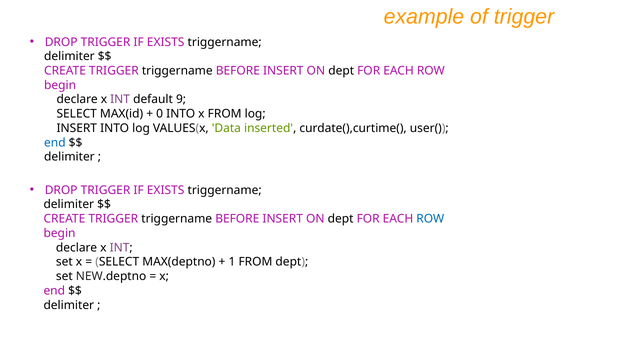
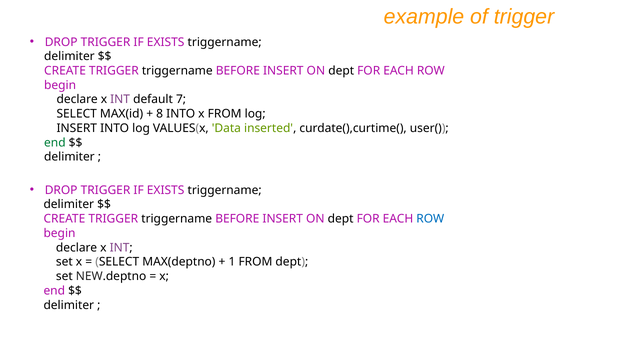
9: 9 -> 7 (181, 100)
0: 0 -> 8 (160, 114)
end colour: blue -> green (55, 143)
